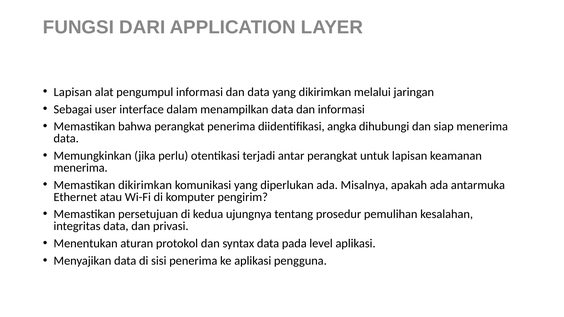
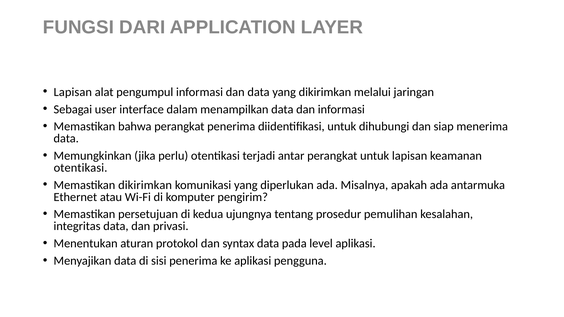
diidentifikasi angka: angka -> untuk (342, 127)
menerima: menerima -> otentikasi (81, 168)
